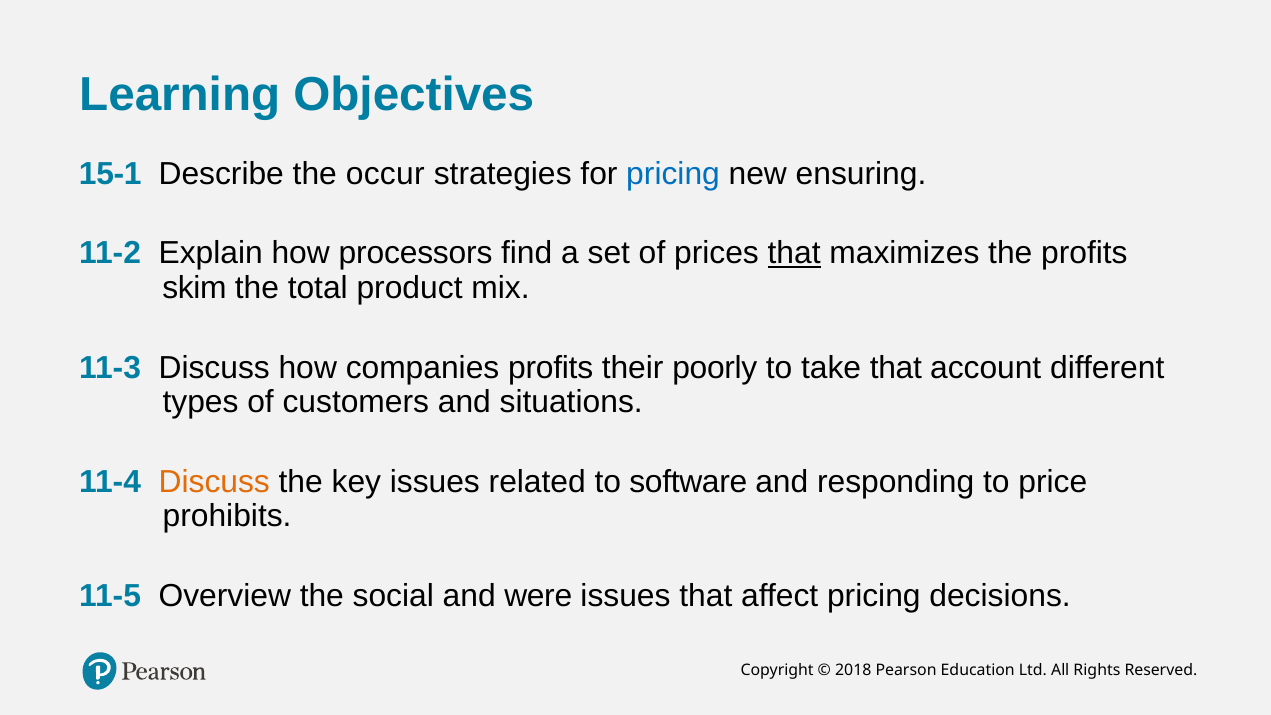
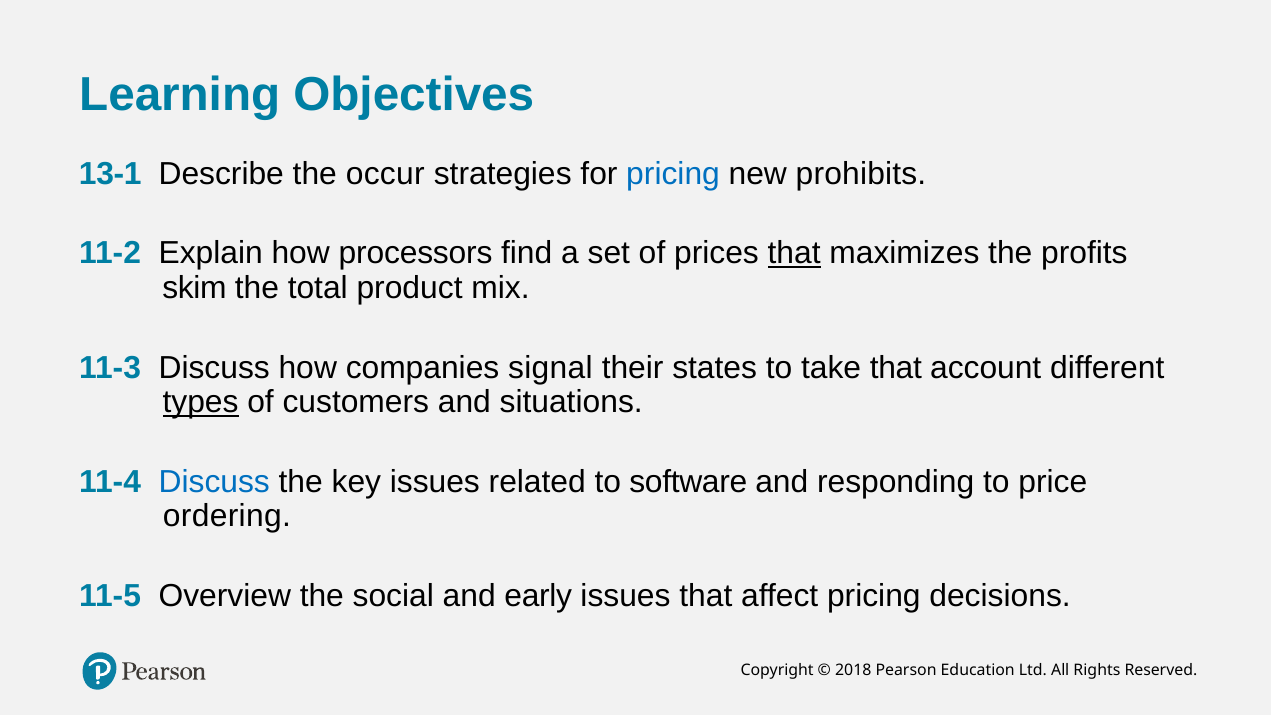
15-1: 15-1 -> 13-1 (110, 174)
ensuring: ensuring -> prohibits (861, 174)
companies profits: profits -> signal (550, 368)
poorly: poorly -> states (715, 368)
types underline: none -> present (201, 402)
Discuss colour: orange -> blue (214, 482)
prohibits: prohibits -> ordering (227, 516)
were: were -> early (538, 596)
